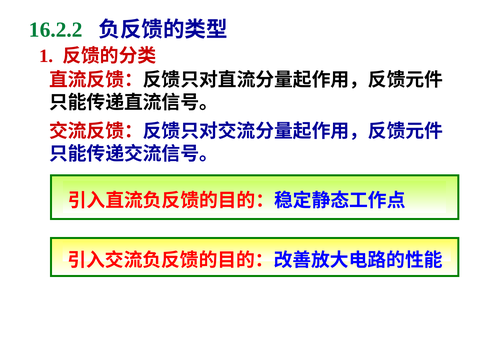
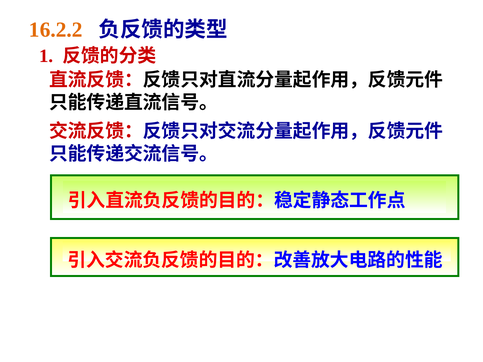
16.2.2 colour: green -> orange (56, 30)
